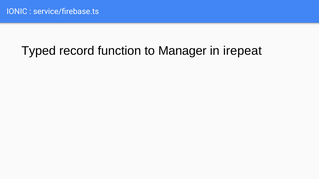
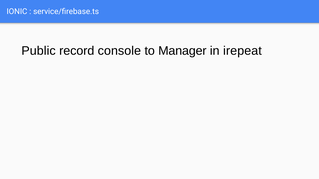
Typed: Typed -> Public (39, 51)
function: function -> console (119, 51)
